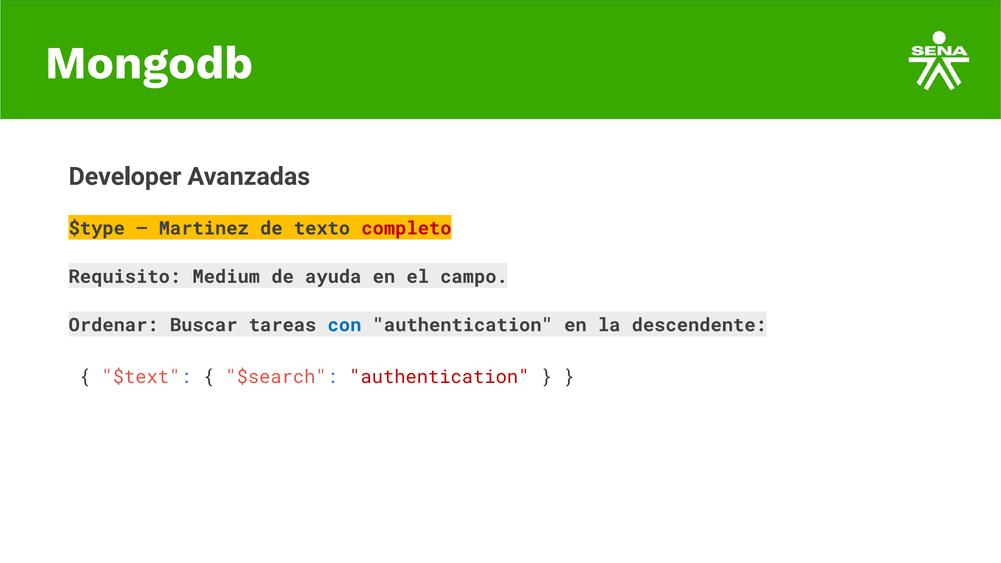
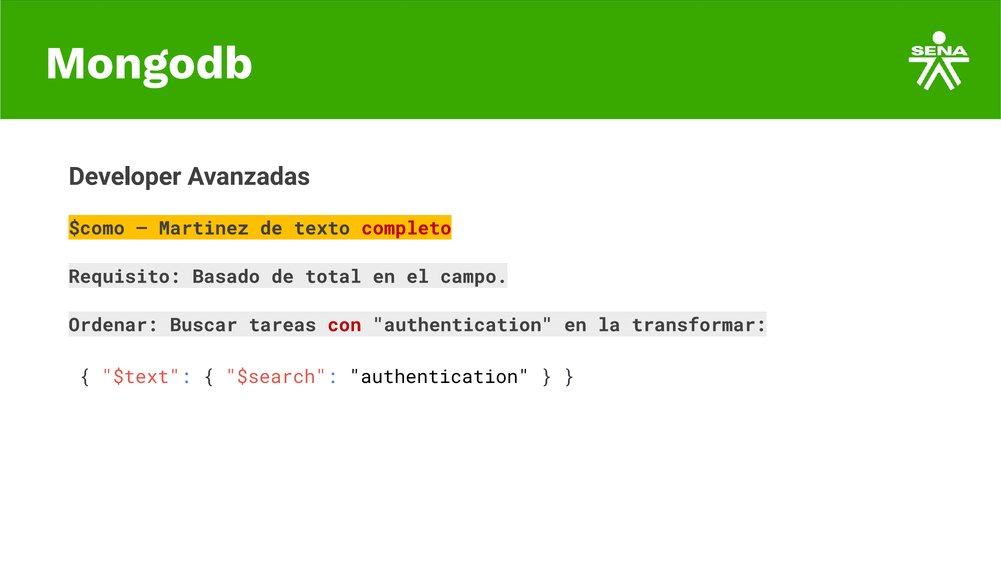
$type: $type -> $como (97, 228)
Medium: Medium -> Basado (226, 277)
ayuda: ayuda -> total (333, 277)
con colour: blue -> red (344, 325)
descendente: descendente -> transformar (699, 325)
authentication colour: red -> black (439, 377)
